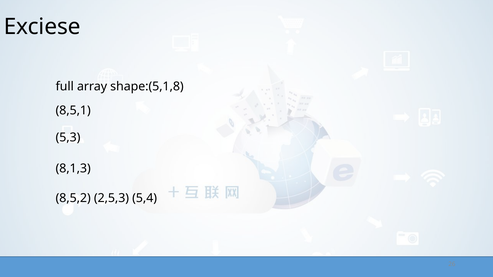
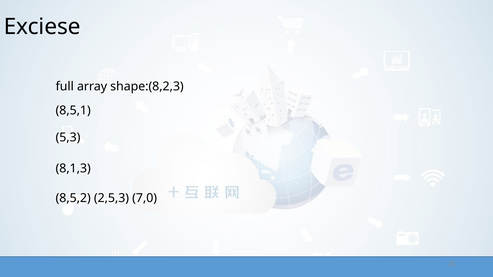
shape:(5,1,8: shape:(5,1,8 -> shape:(8,2,3 (147, 87)
5,4: 5,4 -> 7,0 (145, 198)
